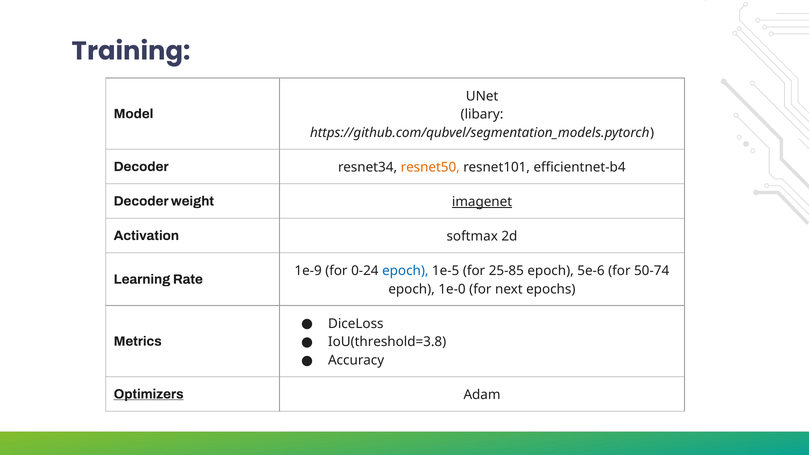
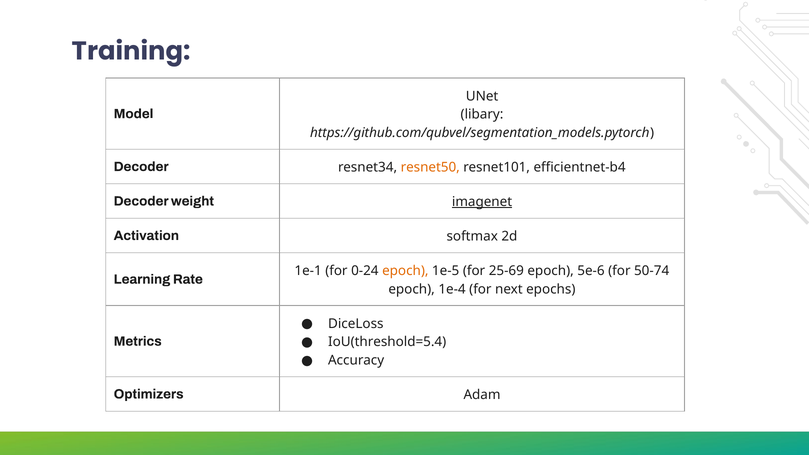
1e-9: 1e-9 -> 1e-1 (308, 271)
epoch colour: blue -> orange (405, 271)
25-85: 25-85 -> 25-69 (506, 271)
1e-0: 1e-0 -> 1e-4 (452, 289)
IoU(threshold=3.8: IoU(threshold=3.8 -> IoU(threshold=5.4 (387, 342)
Optimizers underline: present -> none (149, 394)
